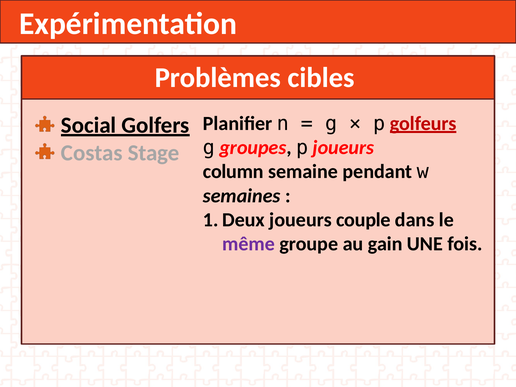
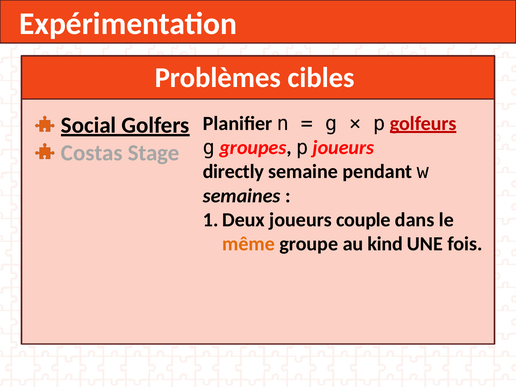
column: column -> directly (233, 172)
même colour: purple -> orange (249, 244)
gain: gain -> kind (385, 244)
